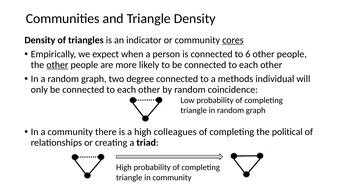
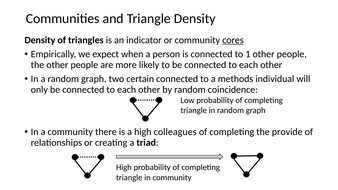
6: 6 -> 1 (248, 54)
other underline: present -> none (57, 65)
degree: degree -> certain (140, 79)
political: political -> provide (287, 132)
